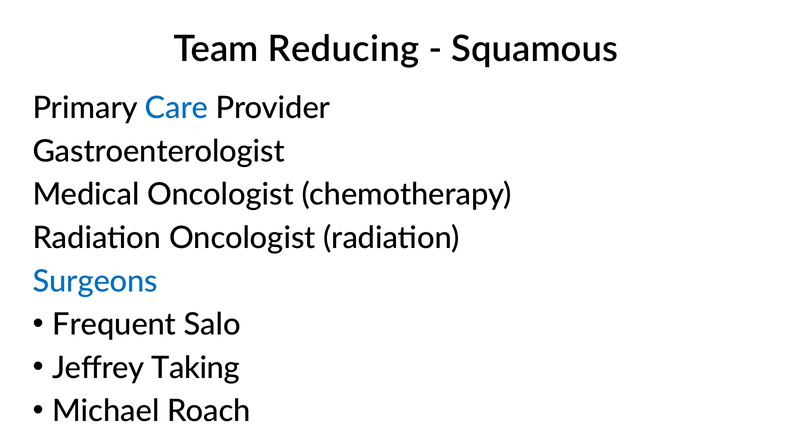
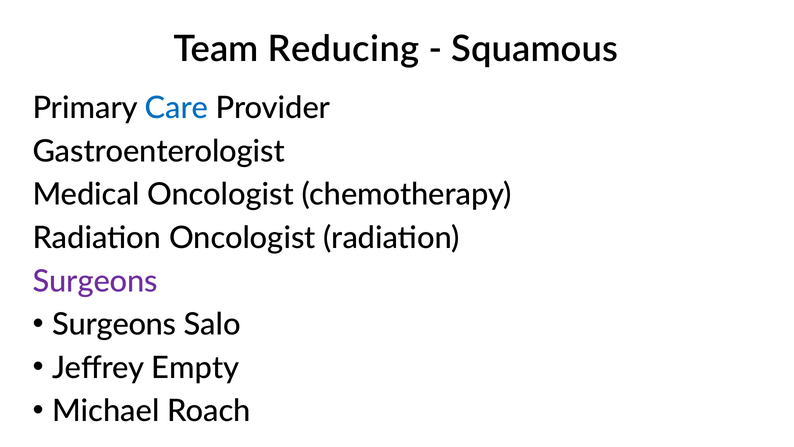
Surgeons colour: blue -> purple (95, 281)
Frequent: Frequent -> Surgeons (114, 324)
Taking: Taking -> Empty (195, 368)
